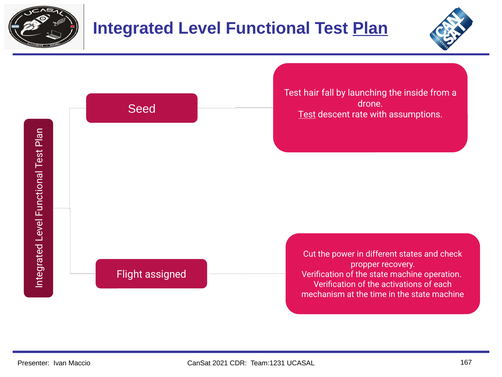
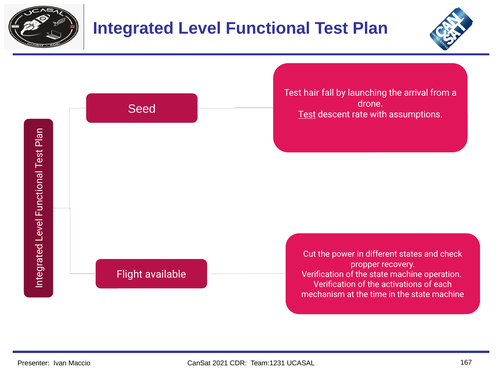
Plan underline: present -> none (370, 28)
inside: inside -> arrival (416, 93)
assigned: assigned -> available (166, 274)
